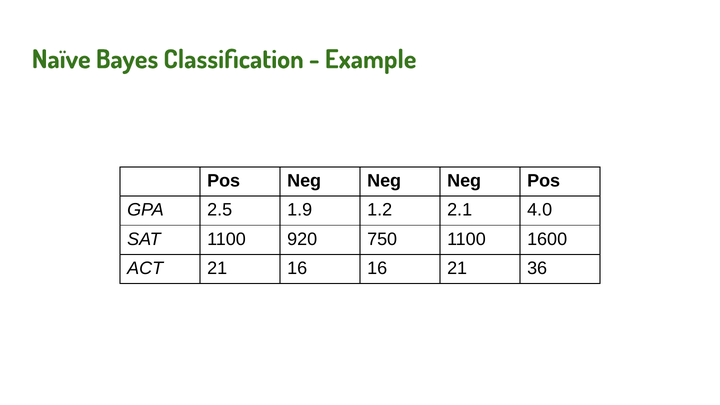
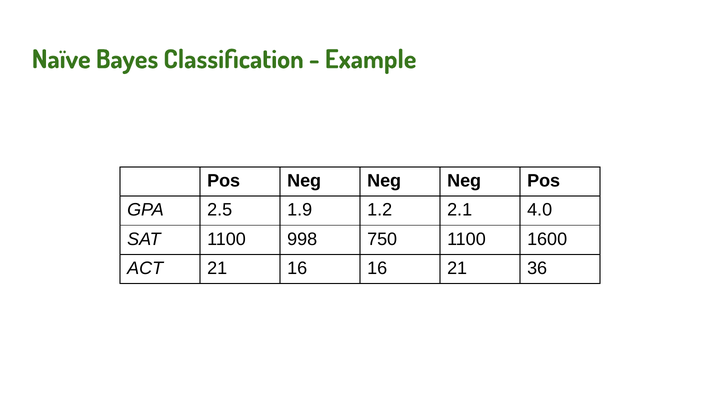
920: 920 -> 998 (302, 239)
